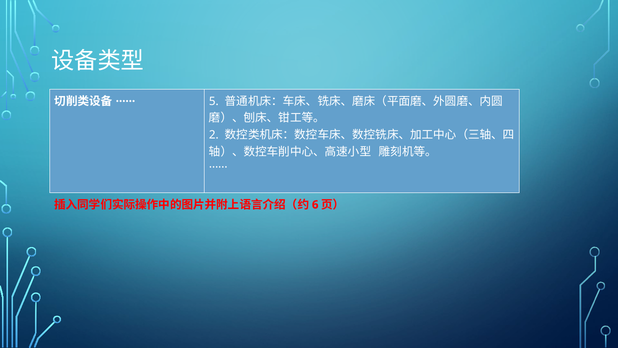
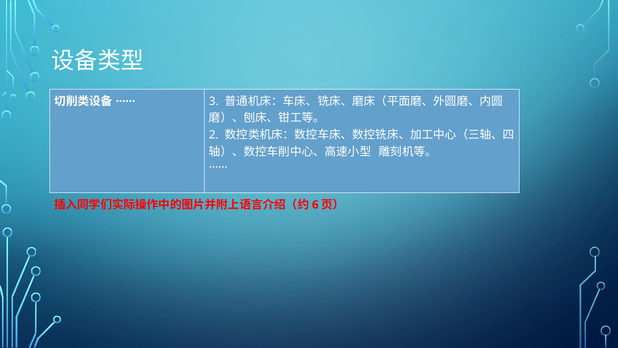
5: 5 -> 3 (214, 101)
